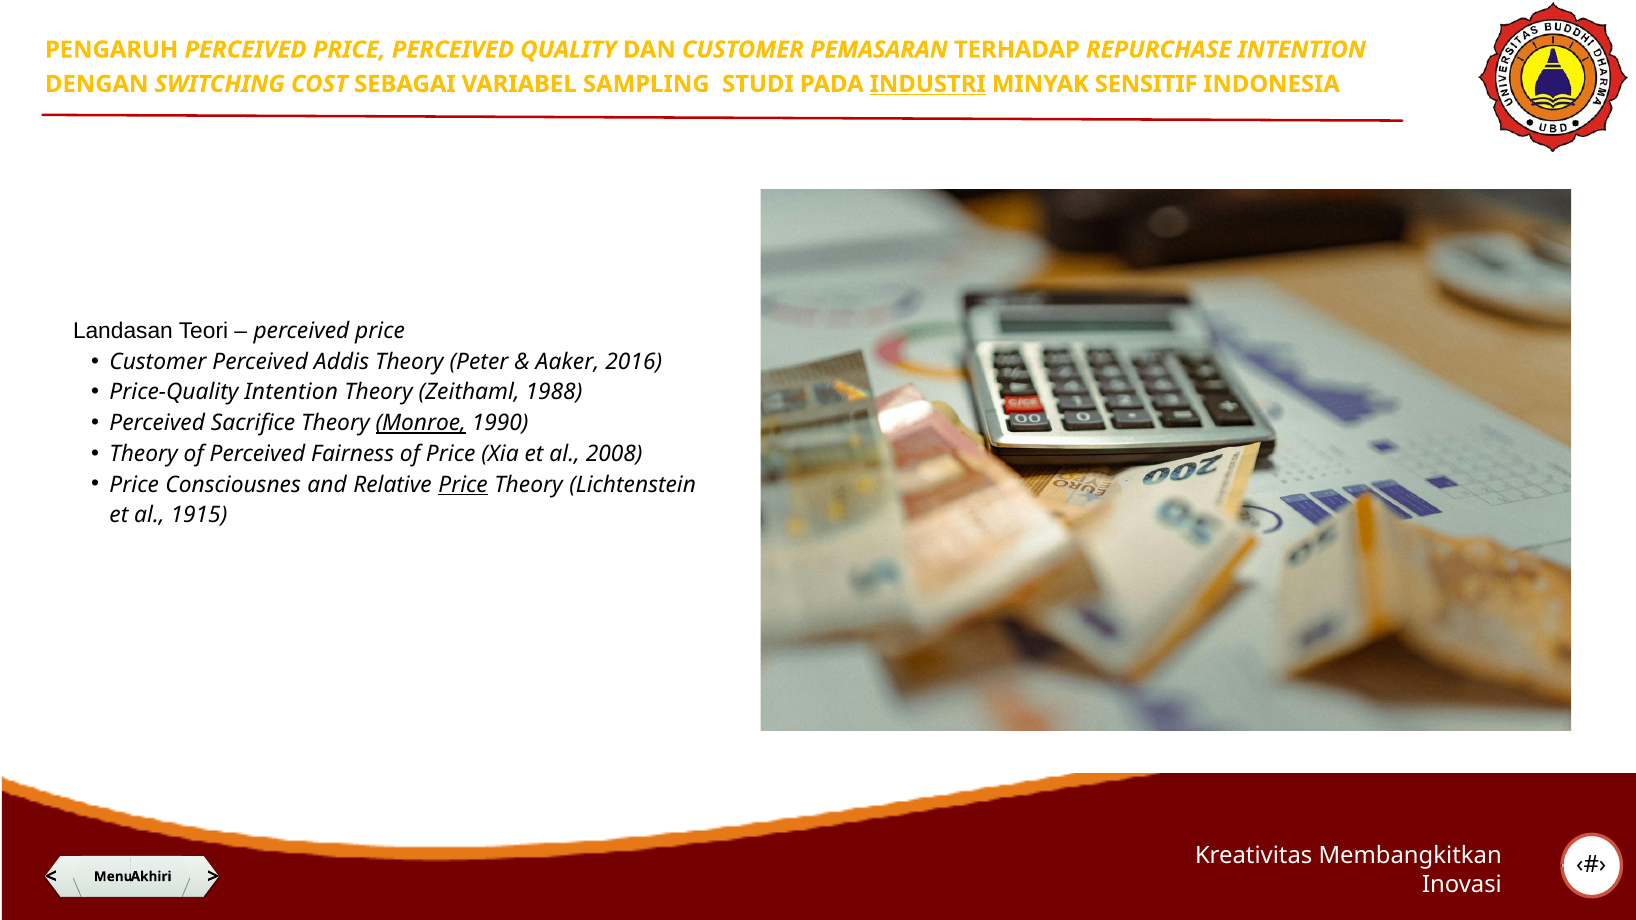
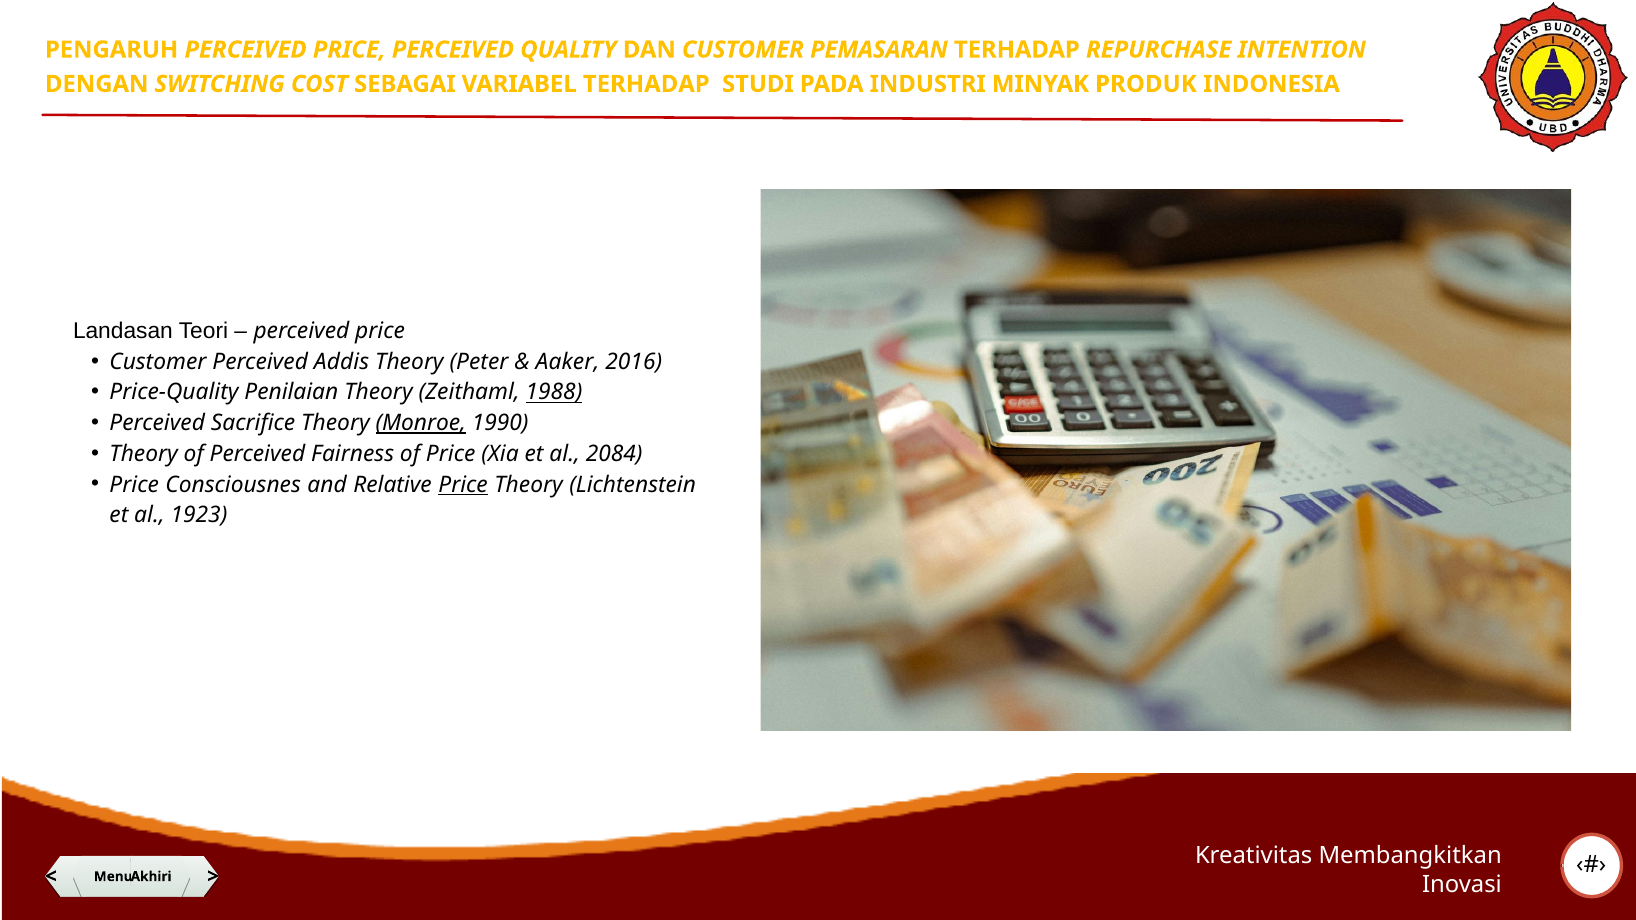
VARIABEL SAMPLING: SAMPLING -> TERHADAP (646, 84)
INDUSTRI underline: present -> none (928, 84)
SENSITIF: SENSITIF -> PRODUK (1146, 84)
Price-Quality Intention: Intention -> Penilaian (291, 393)
1988 underline: none -> present (554, 393)
2008: 2008 -> 2084 (614, 454)
1915: 1915 -> 1923 (199, 515)
